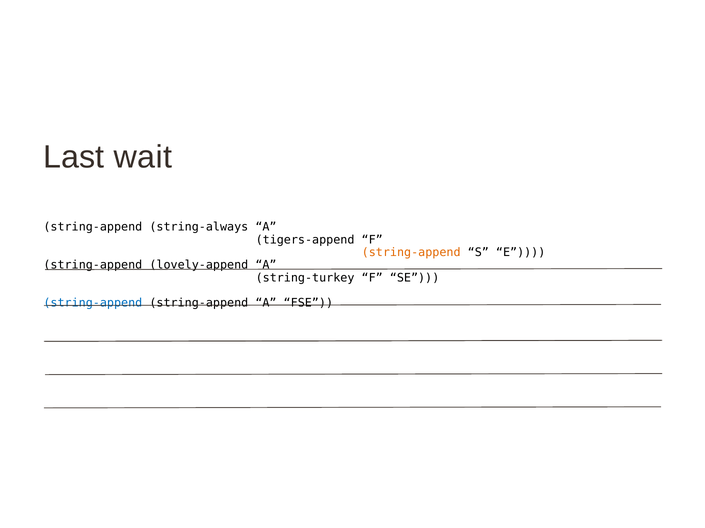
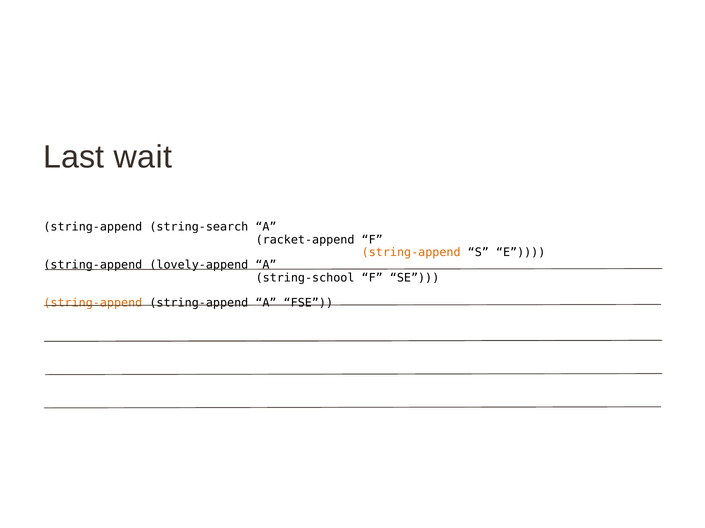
string-always: string-always -> string-search (199, 227)
tigers-append: tigers-append -> racket-append (305, 240)
string-turkey: string-turkey -> string-school (305, 278)
string-append colour: blue -> orange (93, 303)
